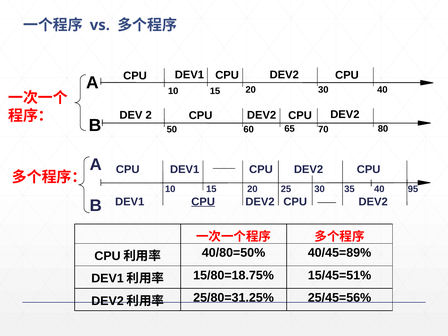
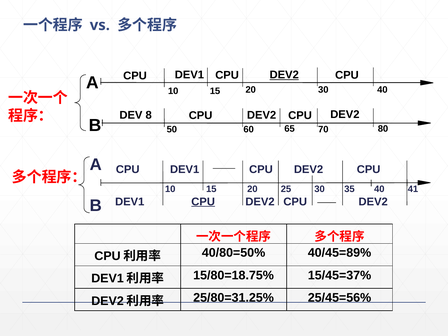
DEV2 underline: none -> present (284, 75)
2: 2 -> 8 (149, 115)
95: 95 -> 41 (413, 189)
15/45=51%: 15/45=51% -> 15/45=37% (340, 275)
